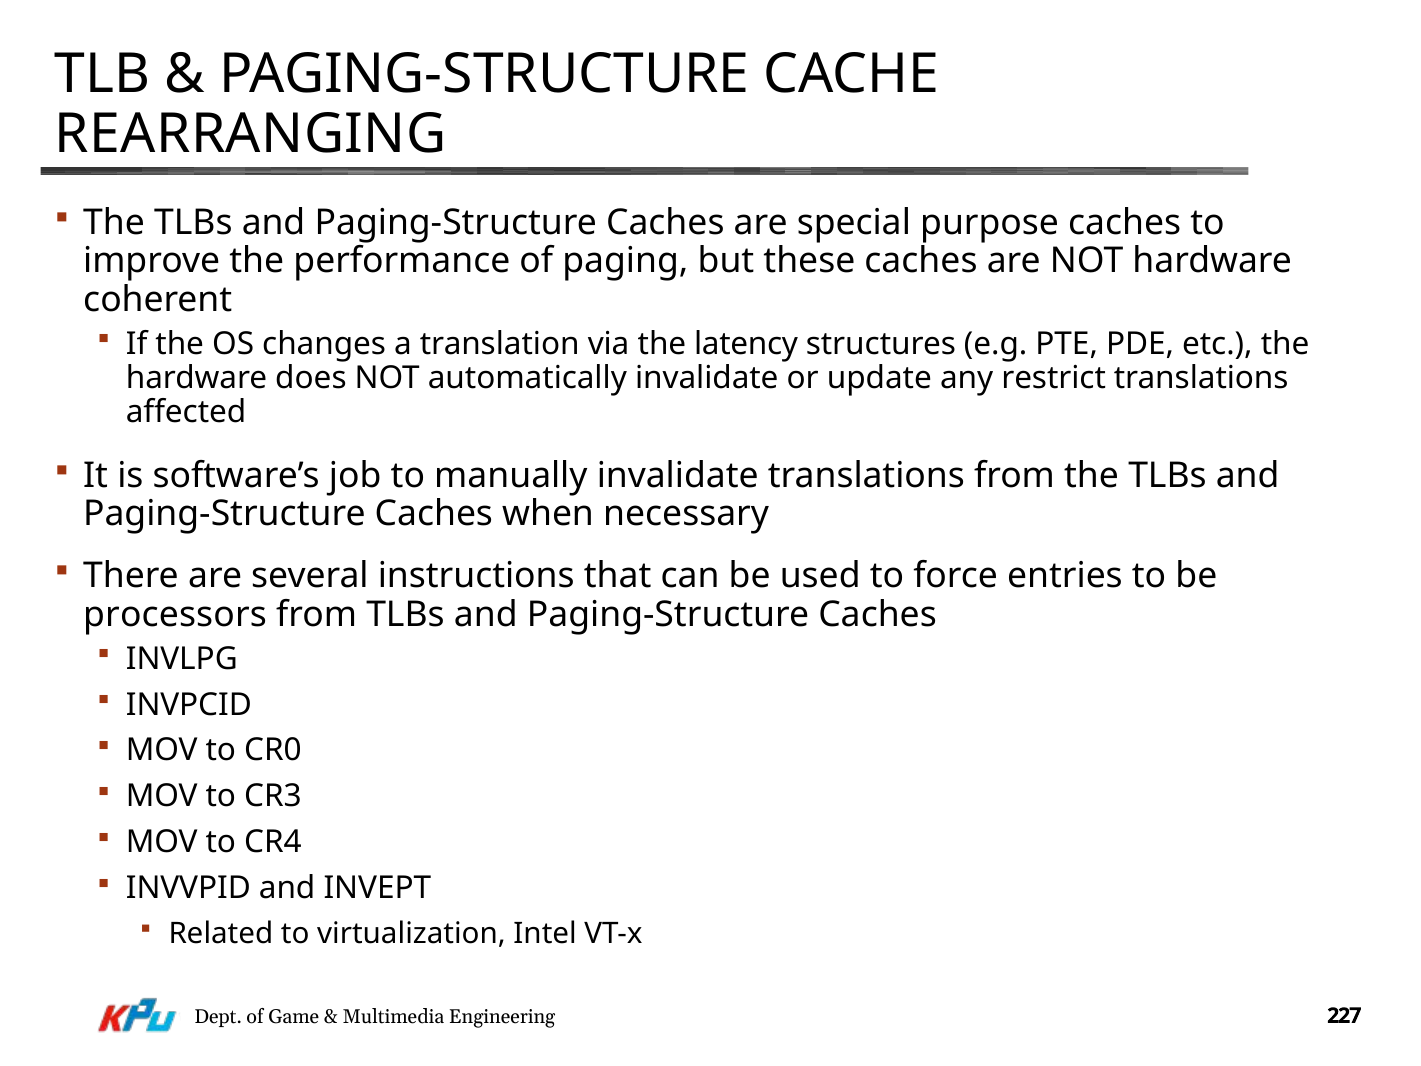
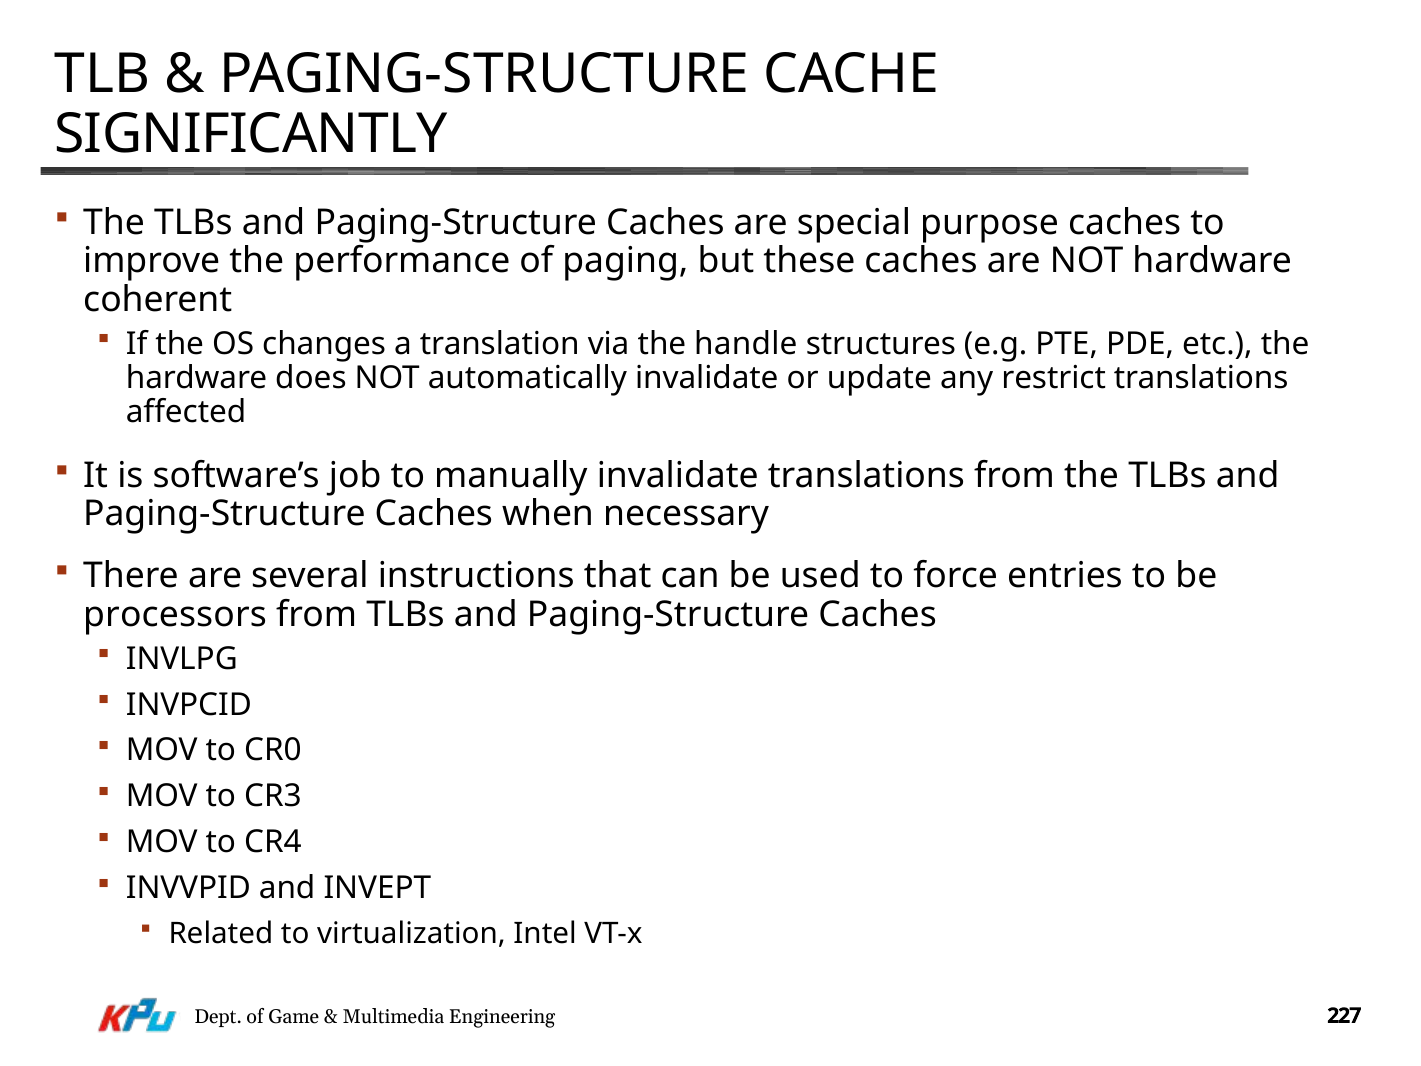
REARRANGING: REARRANGING -> SIGNIFICANTLY (251, 134)
latency: latency -> handle (746, 344)
